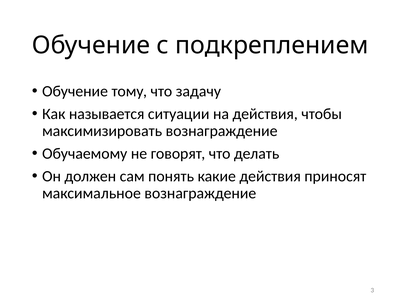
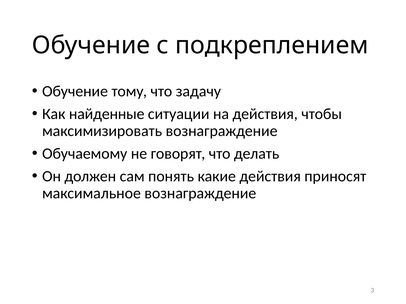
называется: называется -> найденные (107, 114)
